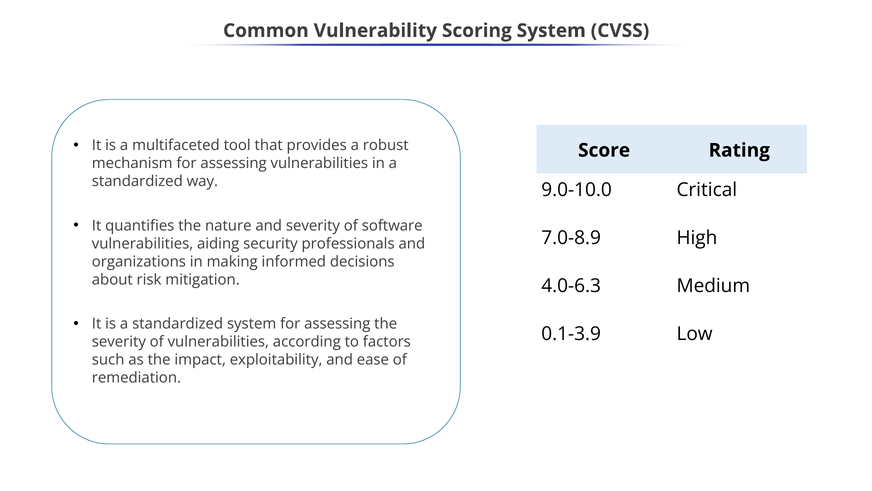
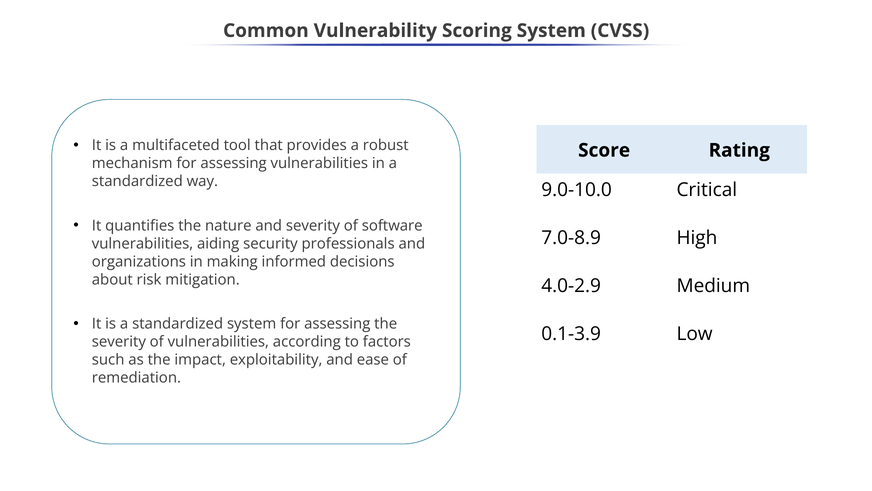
4.0-6.3: 4.0-6.3 -> 4.0-2.9 (571, 286)
